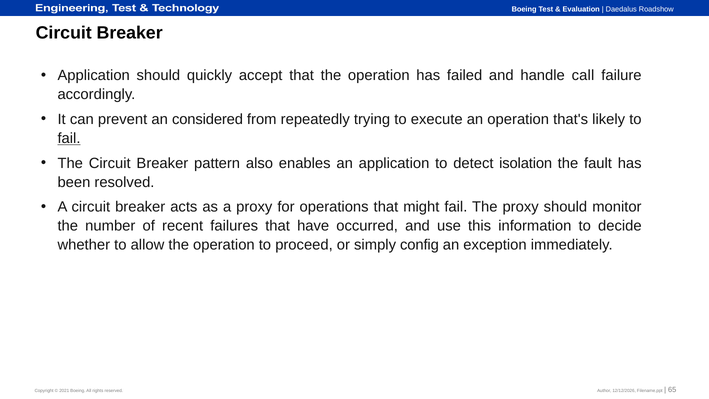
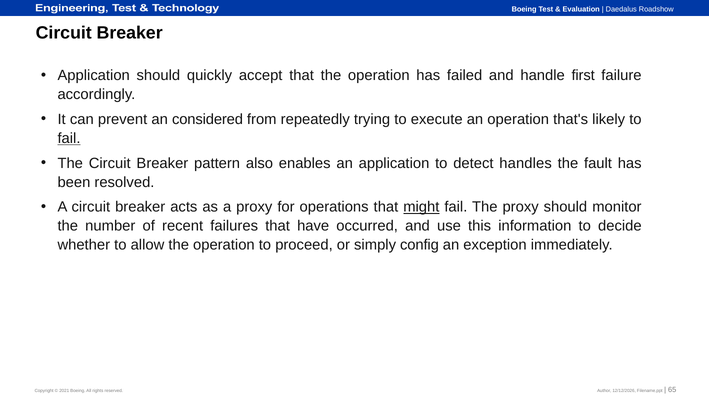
call: call -> first (583, 75)
isolation: isolation -> handles (526, 163)
might underline: none -> present (421, 207)
